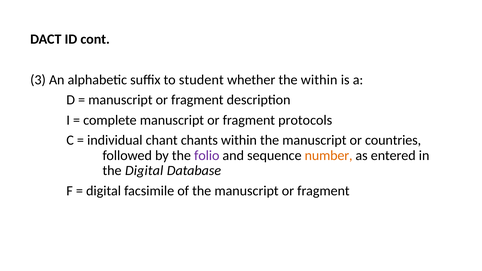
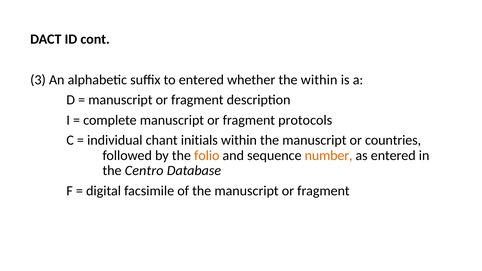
to student: student -> entered (201, 80)
chants: chants -> initials (199, 140)
folio colour: purple -> orange (207, 156)
the Digital: Digital -> Centro (144, 171)
